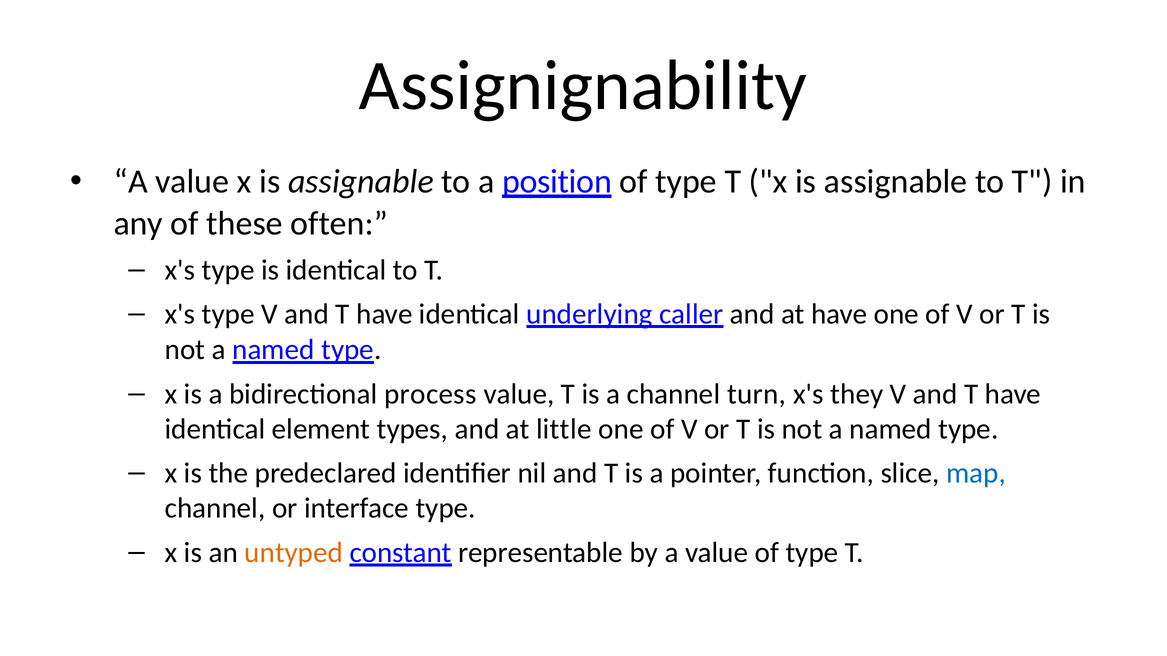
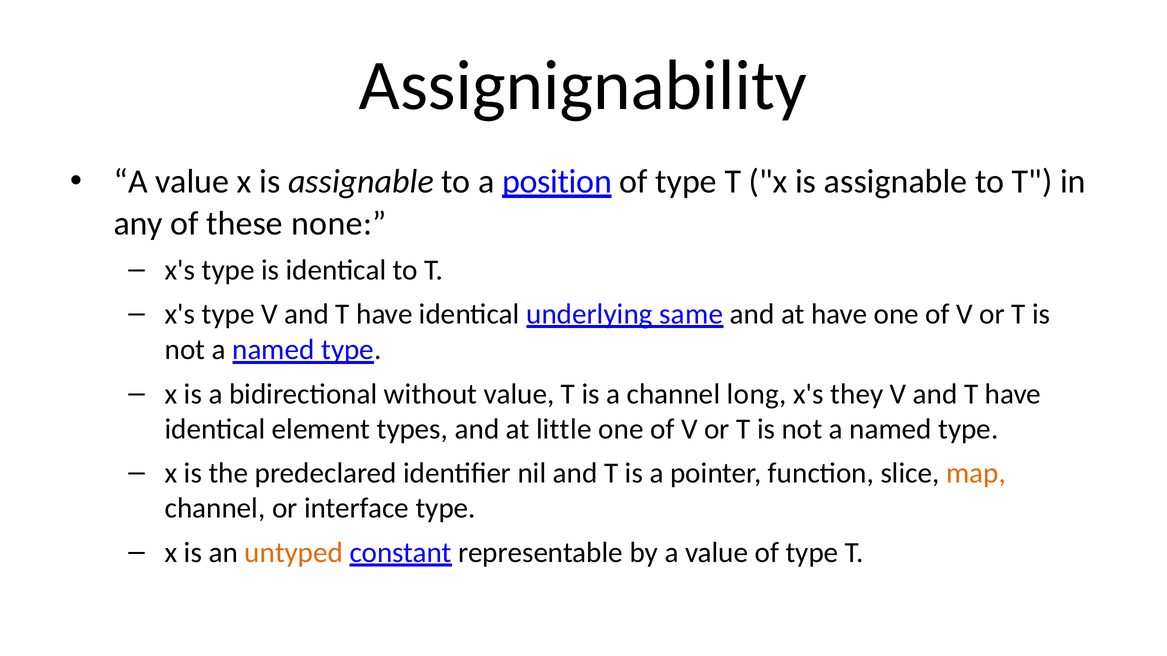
often: often -> none (339, 223)
caller: caller -> same (691, 314)
process: process -> without (431, 395)
turn: turn -> long (757, 395)
map colour: blue -> orange (976, 474)
